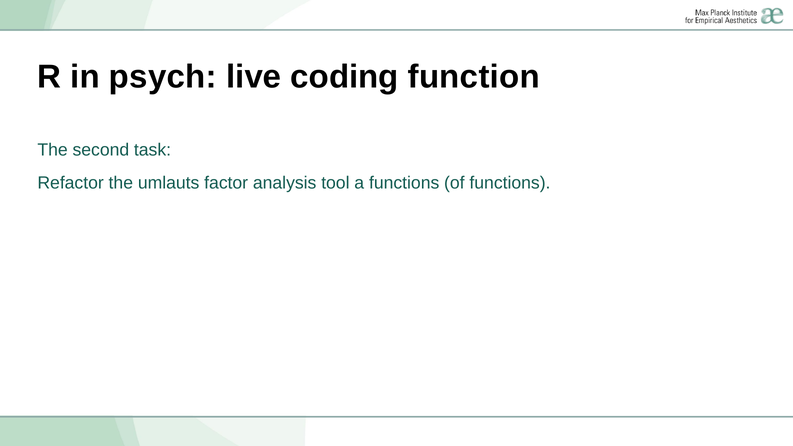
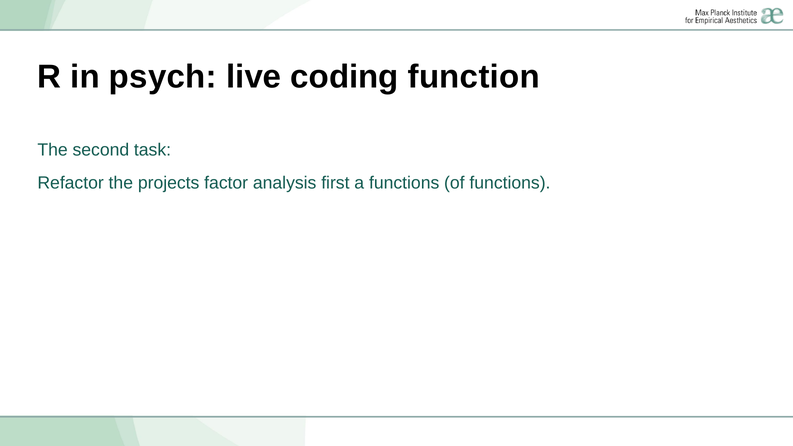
umlauts: umlauts -> projects (169, 183)
tool: tool -> first (335, 183)
